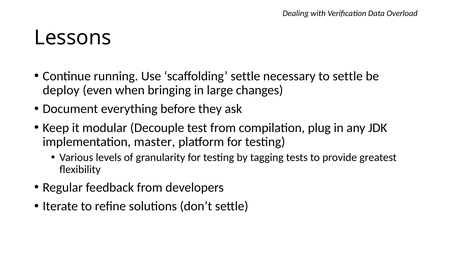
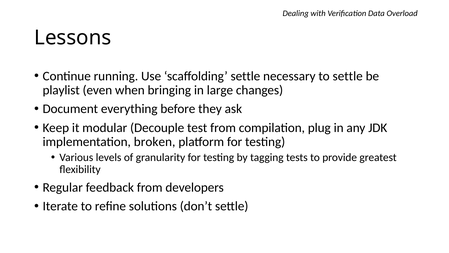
deploy: deploy -> playlist (61, 90)
master: master -> broken (155, 142)
